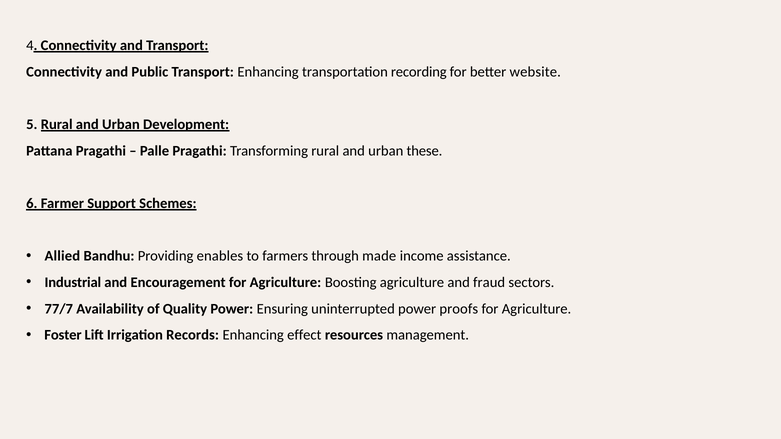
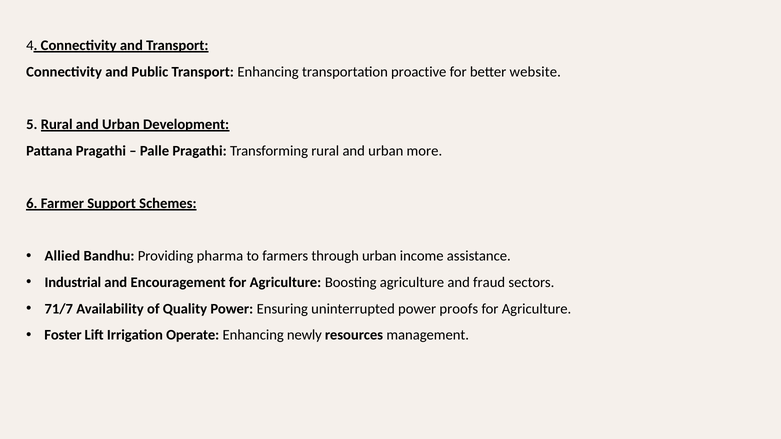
recording: recording -> proactive (419, 72)
these: these -> more (424, 151)
enables: enables -> pharma (220, 256)
through made: made -> urban (379, 256)
77/7: 77/7 -> 71/7 (59, 309)
Records: Records -> Operate (193, 335)
effect: effect -> newly (304, 335)
